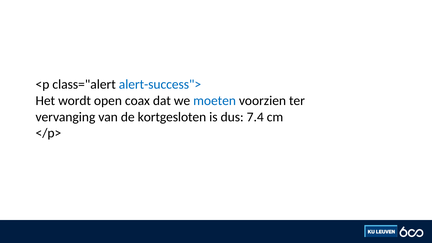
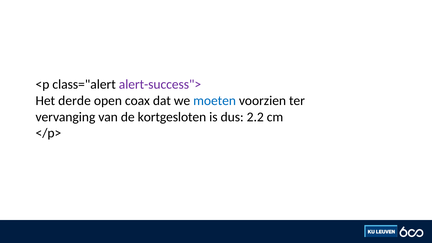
alert-success"> colour: blue -> purple (160, 84)
wordt: wordt -> derde (74, 101)
7.4: 7.4 -> 2.2 (255, 117)
